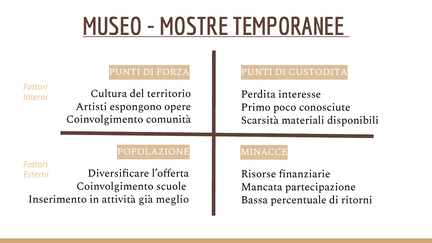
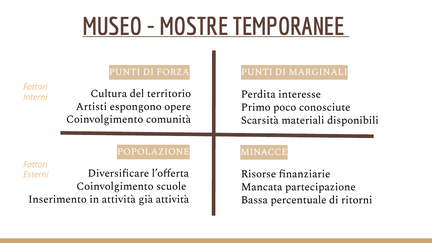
CUSTODITA: CUSTODITA -> MARGINALI (318, 72)
già meglio: meglio -> attività (172, 199)
